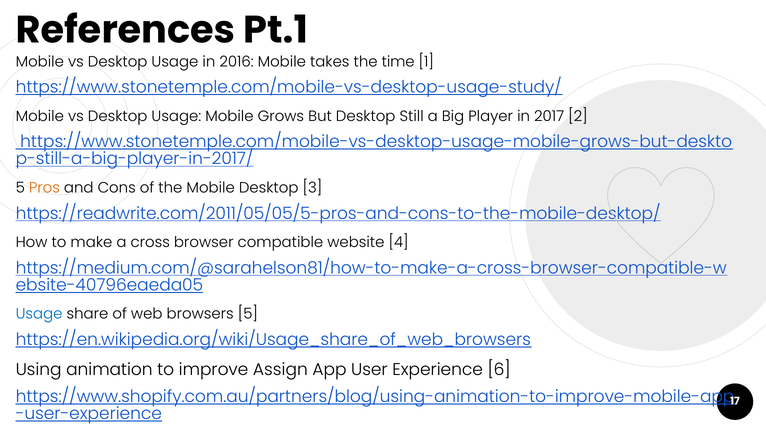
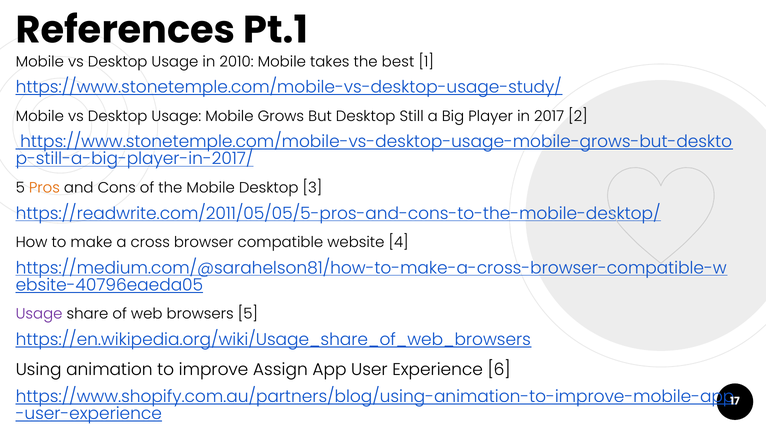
2016: 2016 -> 2010 (236, 62)
time: time -> best (398, 62)
Usage colour: blue -> purple (39, 314)
